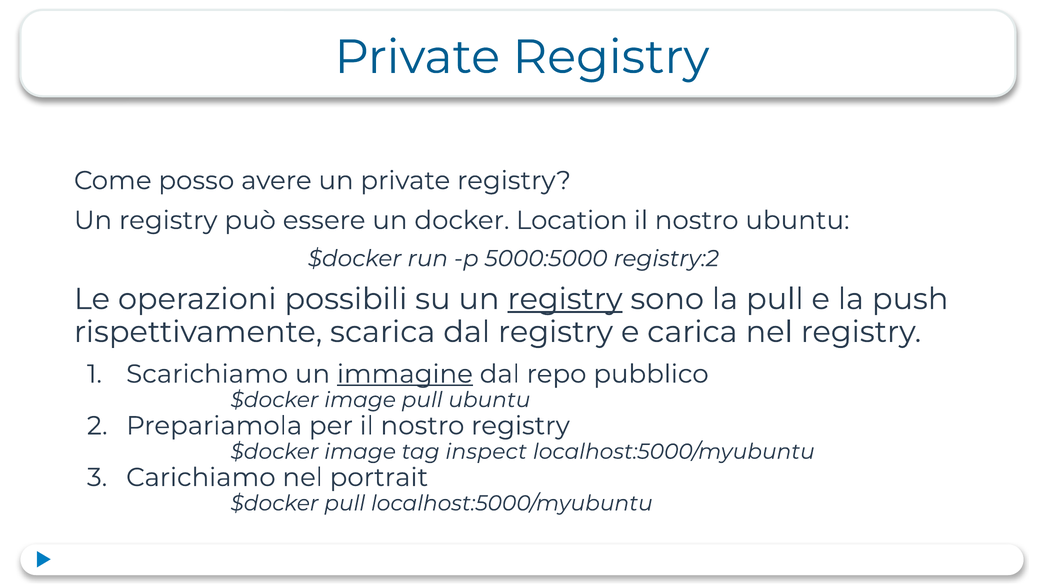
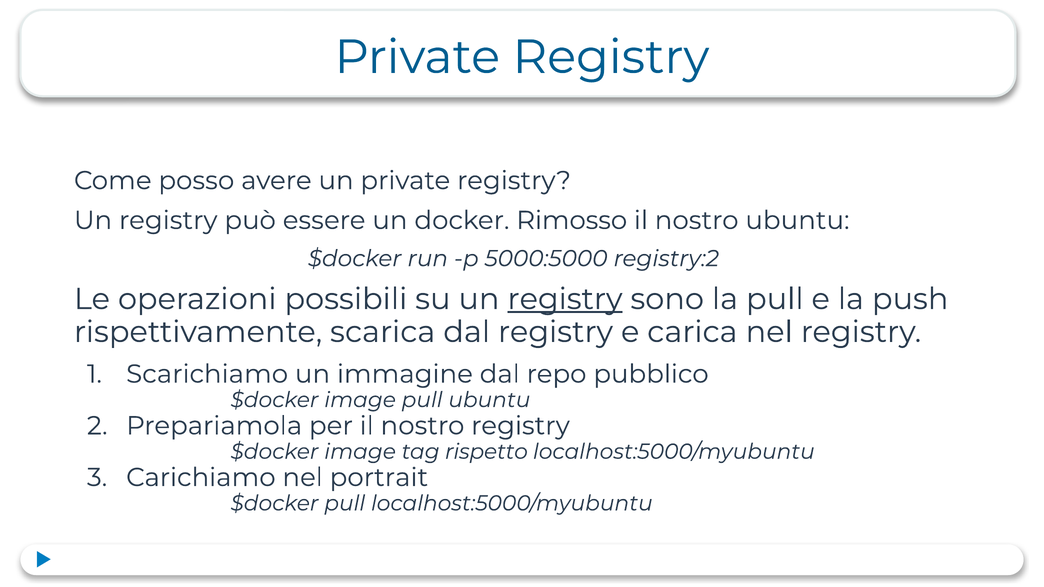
Location: Location -> Rimosso (572, 220)
immagine underline: present -> none (405, 374)
inspect: inspect -> rispetto (486, 452)
